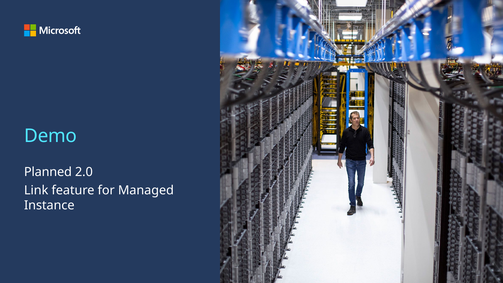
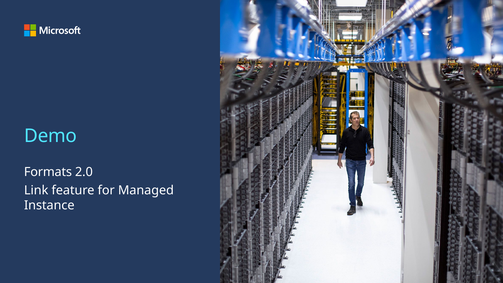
Planned: Planned -> Formats (48, 172)
